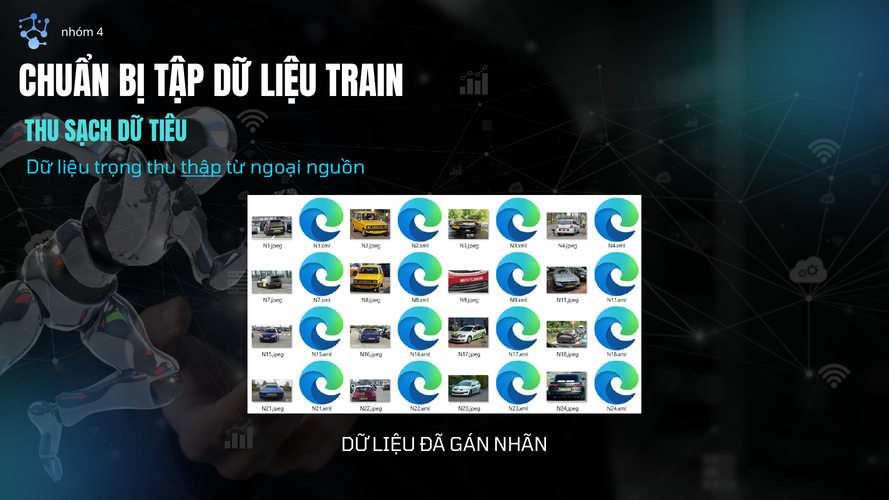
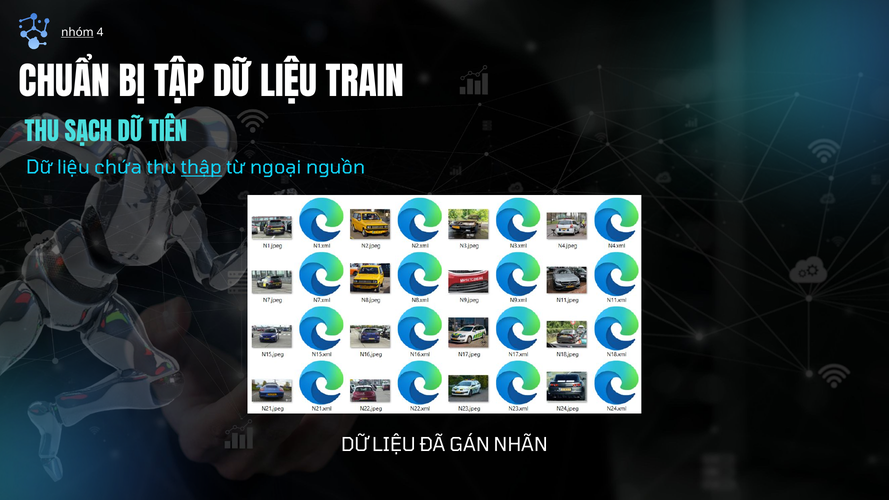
nhóm underline: none -> present (77, 32)
TIÊU: TIÊU -> TIÊN (168, 133)
trọng: trọng -> chứa (118, 168)
